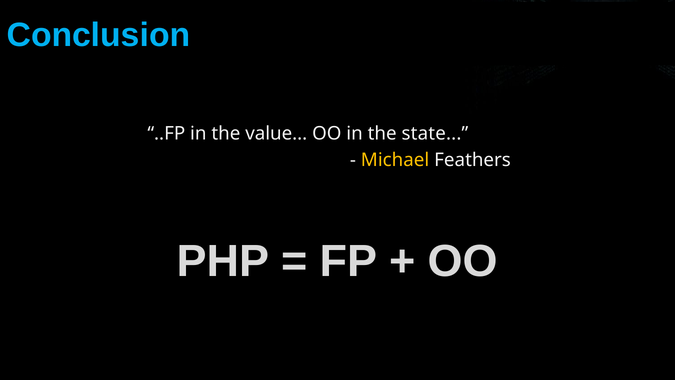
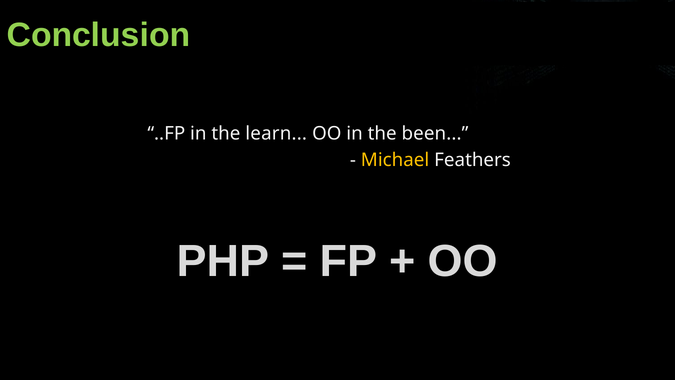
Conclusion colour: light blue -> light green (98, 35)
value: value -> learn (276, 134)
state: state -> been (435, 134)
